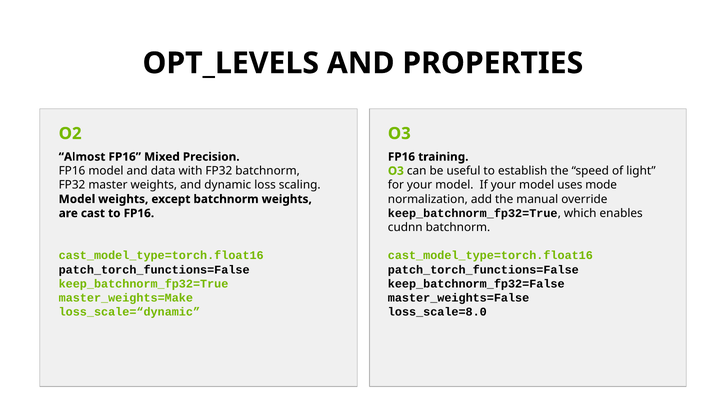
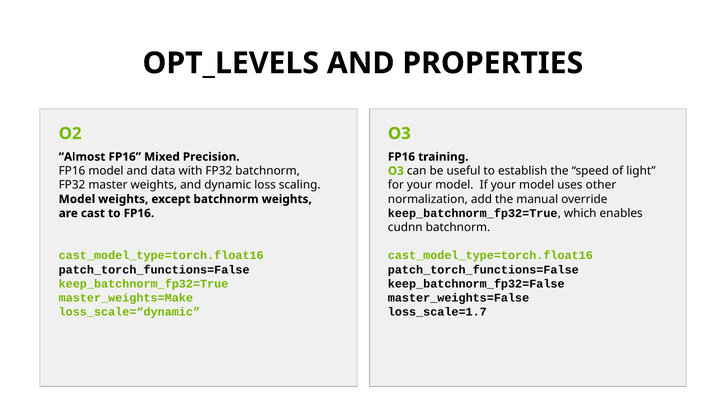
mode: mode -> other (601, 185)
loss_scale=8.0: loss_scale=8.0 -> loss_scale=1.7 (437, 312)
